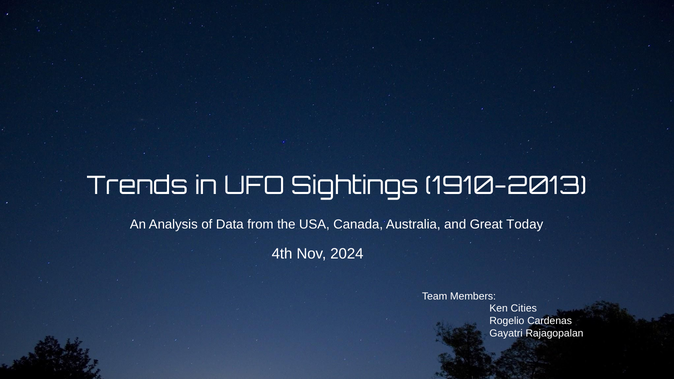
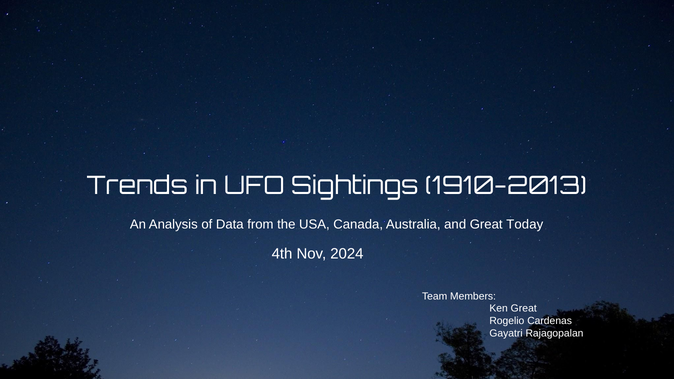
Ken Cities: Cities -> Great (524, 309)
